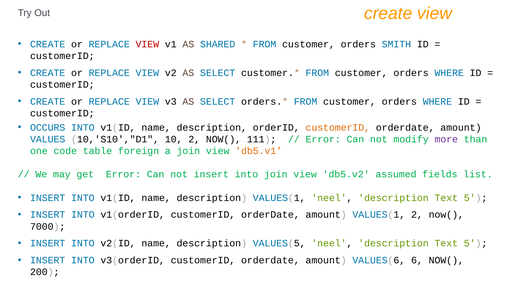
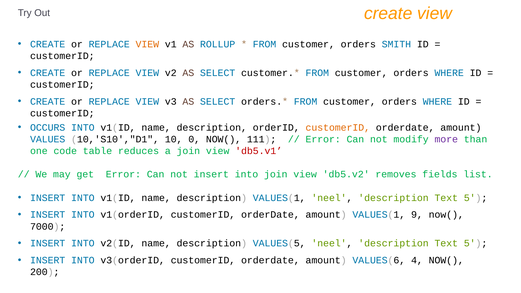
VIEW colour: red -> orange (147, 44)
SHARED: SHARED -> ROLLUP (218, 44)
10 2: 2 -> 0 (194, 139)
foreign: foreign -> reduces (139, 151)
db5.v1 colour: orange -> red (259, 151)
assumed: assumed -> removes (396, 174)
VALUES(1 2: 2 -> 9 (417, 215)
6: 6 -> 4 (417, 260)
